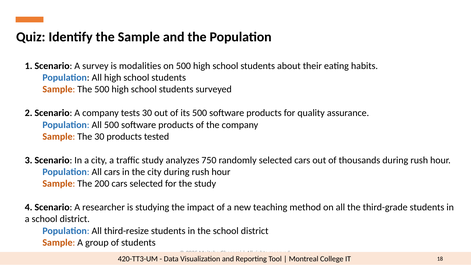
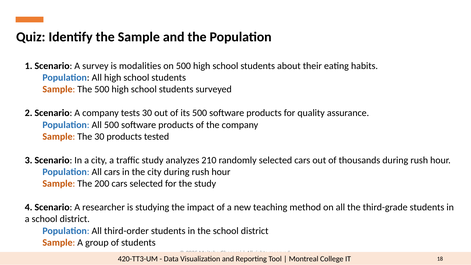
750: 750 -> 210 (209, 160)
third-resize: third-resize -> third-order (126, 231)
